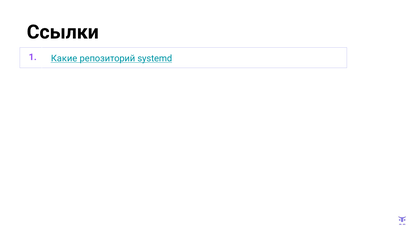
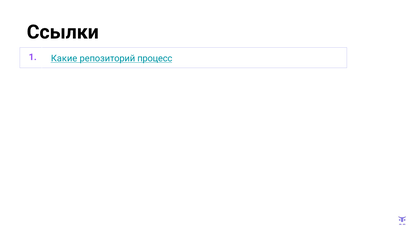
systemd: systemd -> процесс (155, 59)
